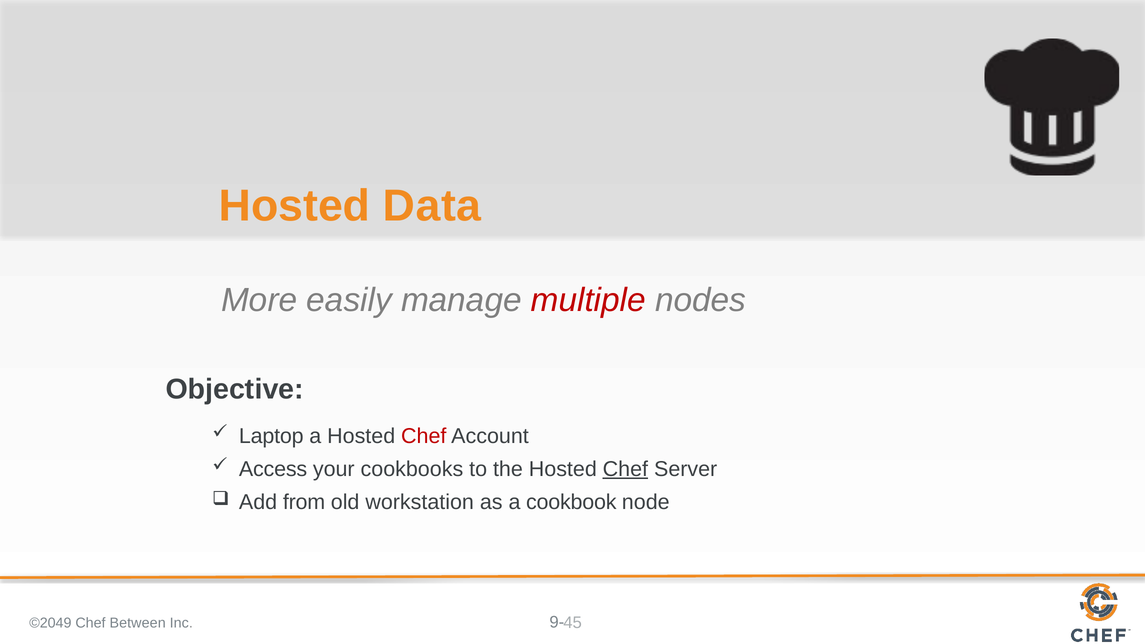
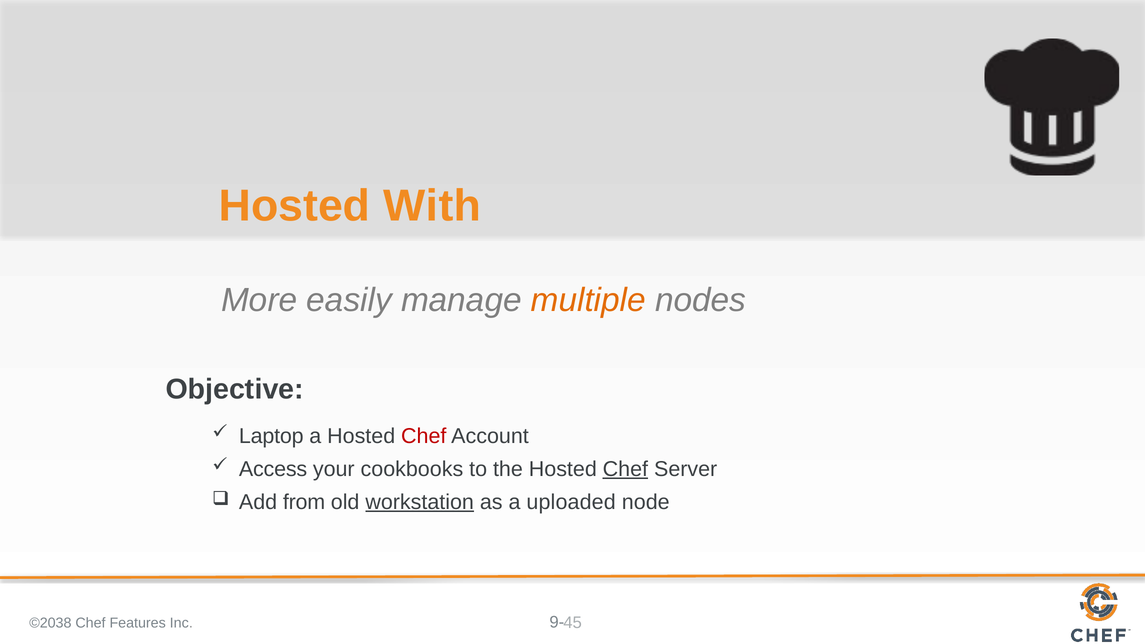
Data: Data -> With (432, 206)
multiple colour: red -> orange (588, 300)
workstation underline: none -> present (420, 502)
cookbook: cookbook -> uploaded (571, 502)
©2049: ©2049 -> ©2038 (50, 623)
Between: Between -> Features (138, 623)
